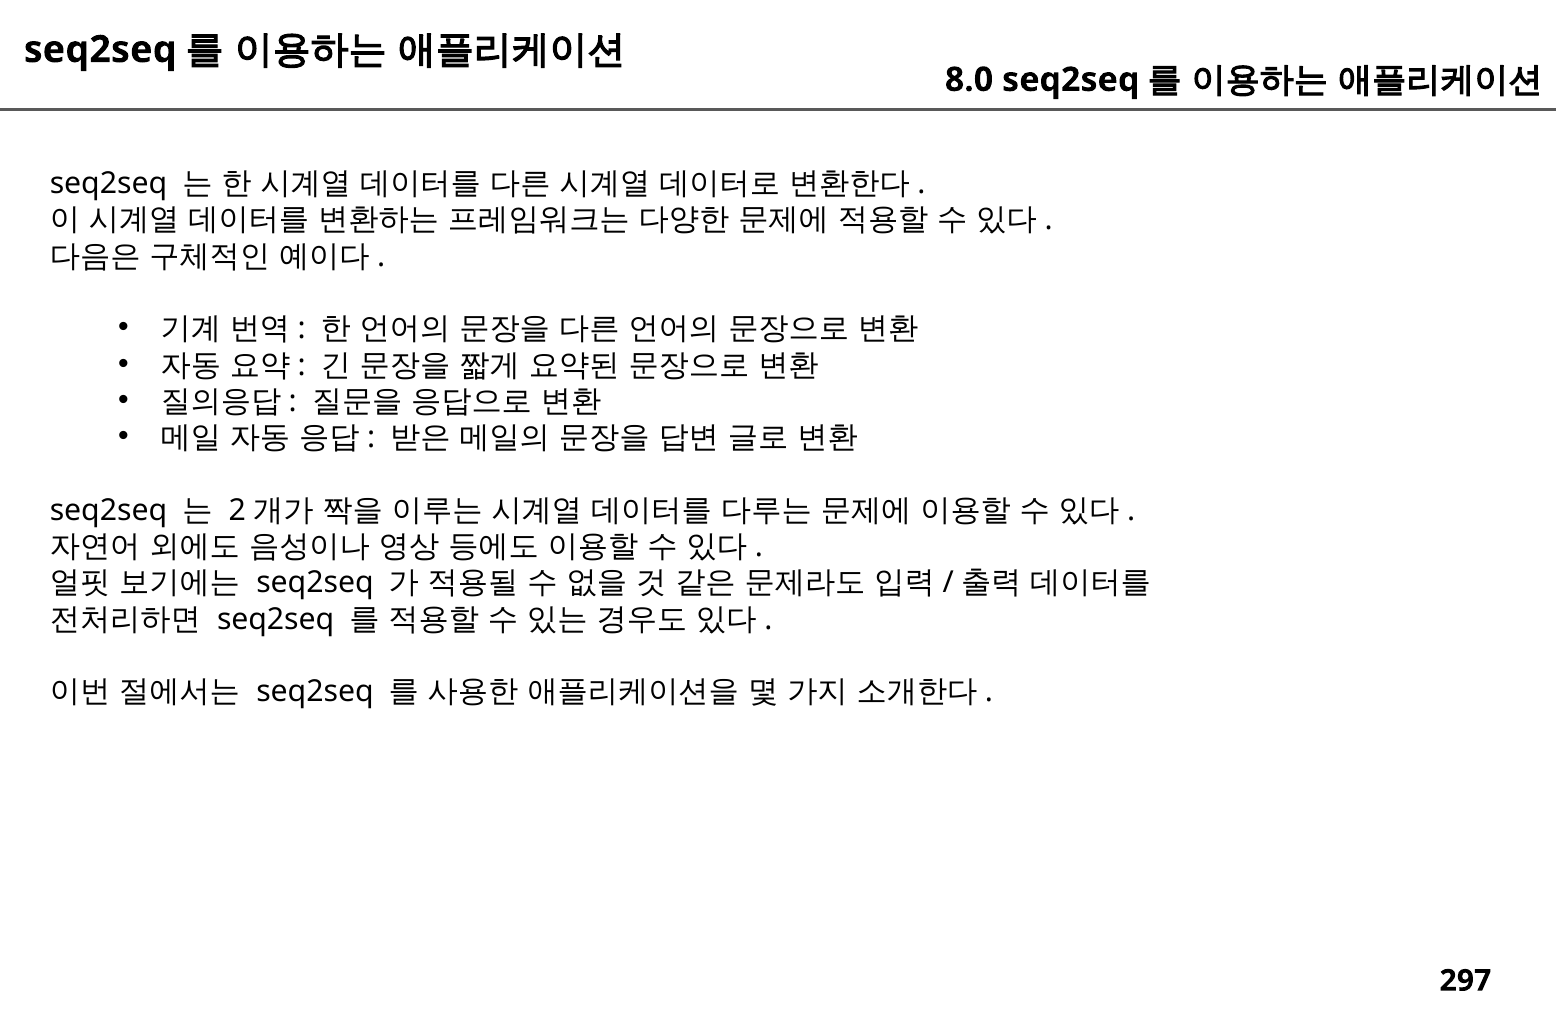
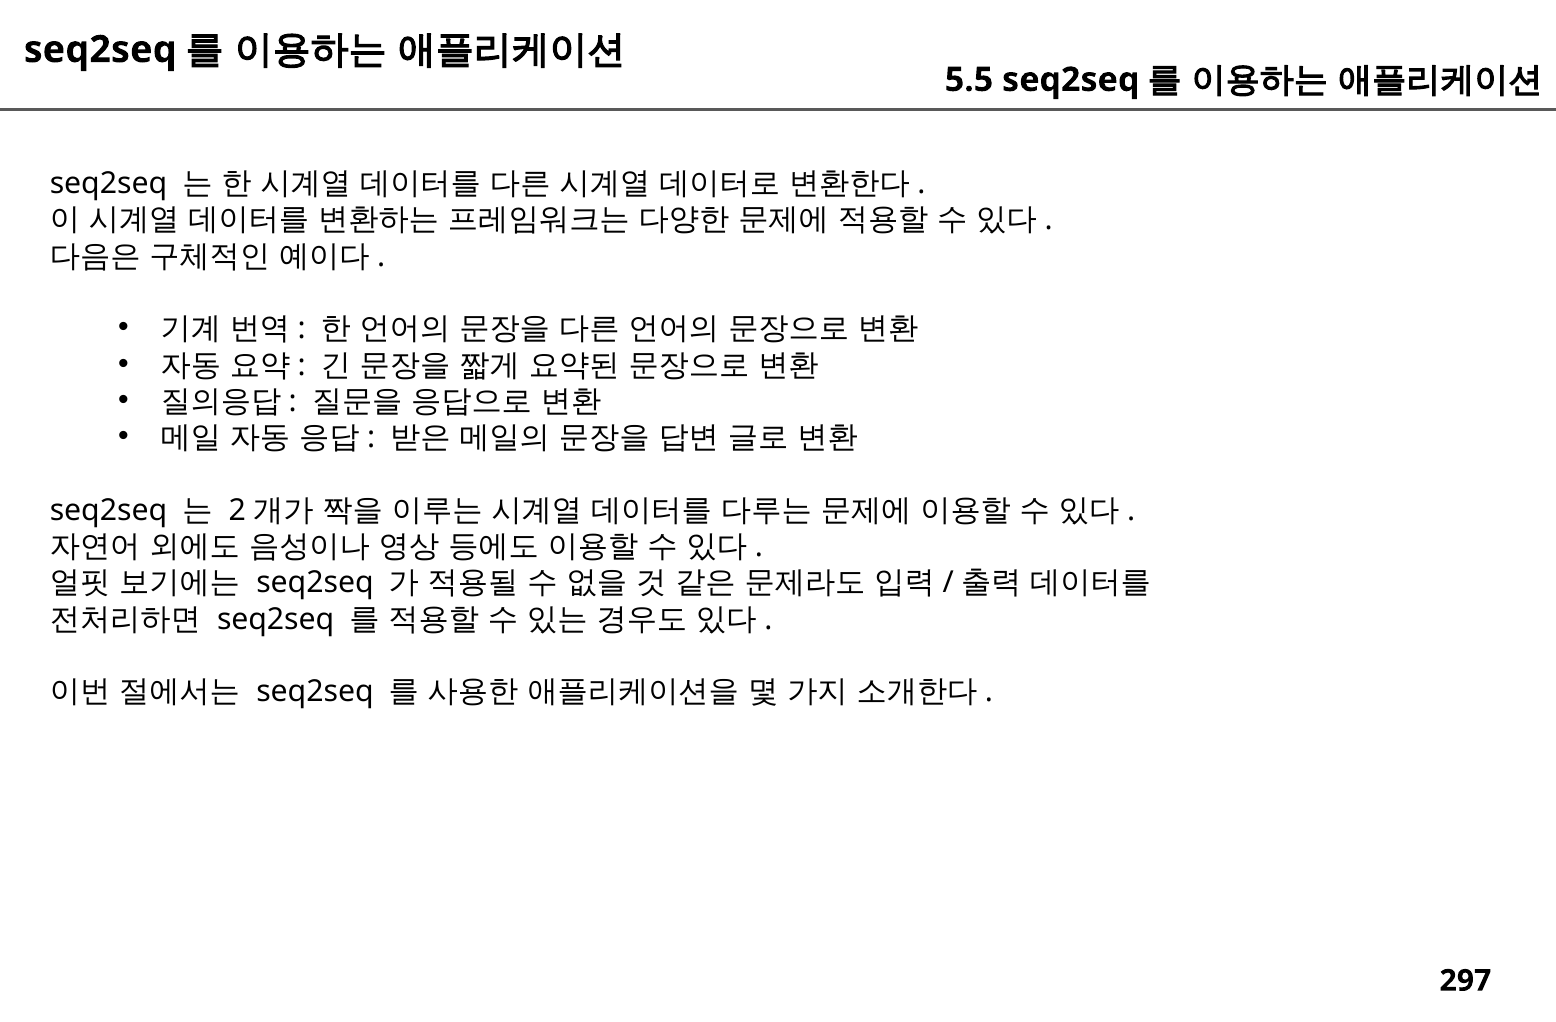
8.0: 8.0 -> 5.5 (969, 80)
